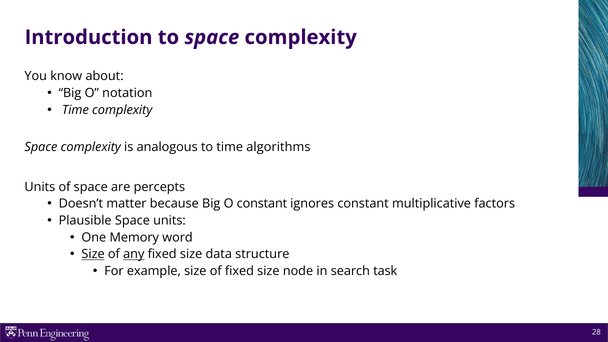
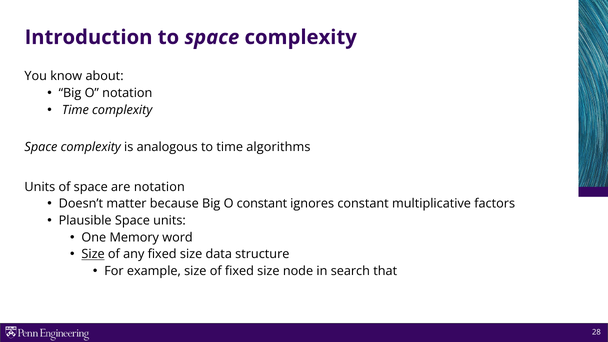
are percepts: percepts -> notation (159, 187)
any underline: present -> none (134, 254)
task: task -> that (385, 271)
